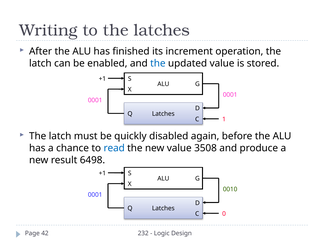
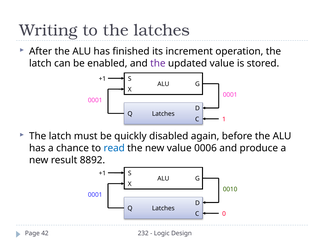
the colour: blue -> purple (158, 63)
3508: 3508 -> 0006 (205, 148)
6498: 6498 -> 8892 (92, 160)
